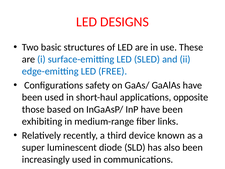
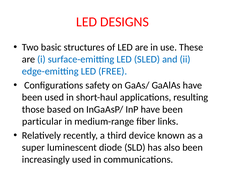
opposite: opposite -> resulting (191, 97)
exhibiting: exhibiting -> particular (42, 121)
